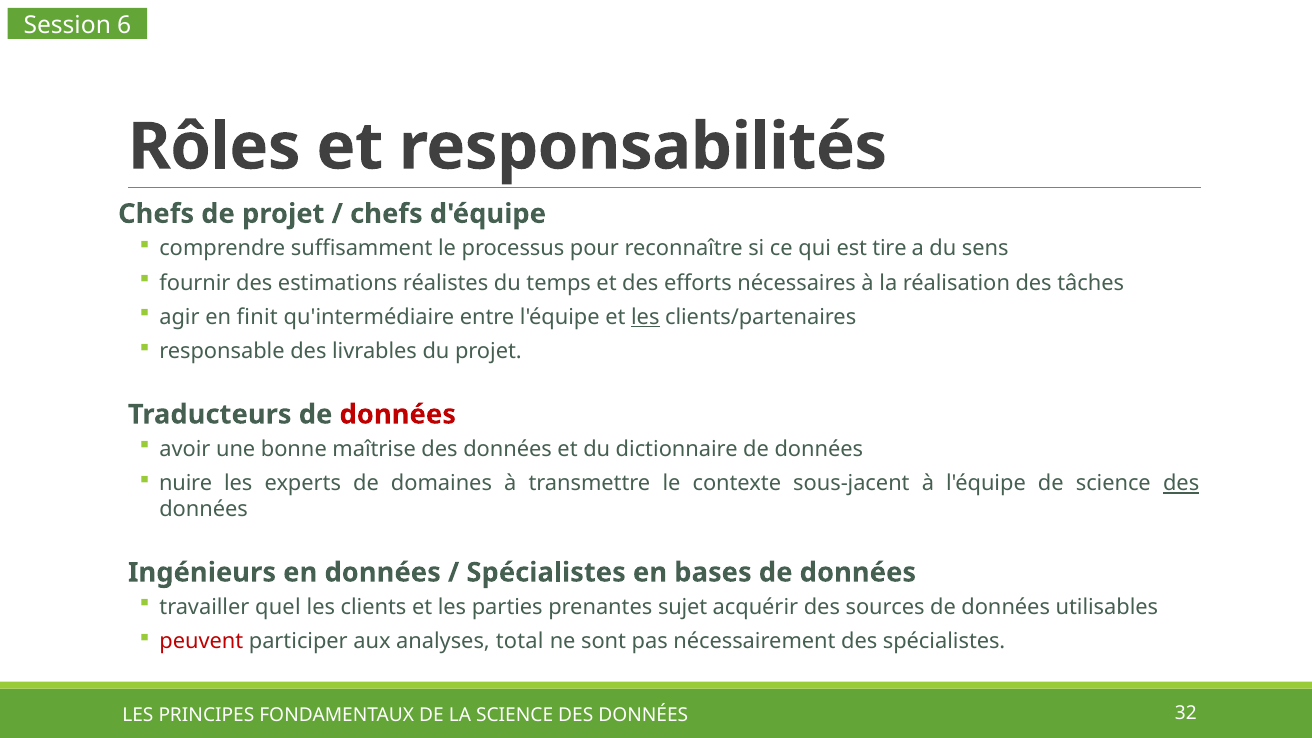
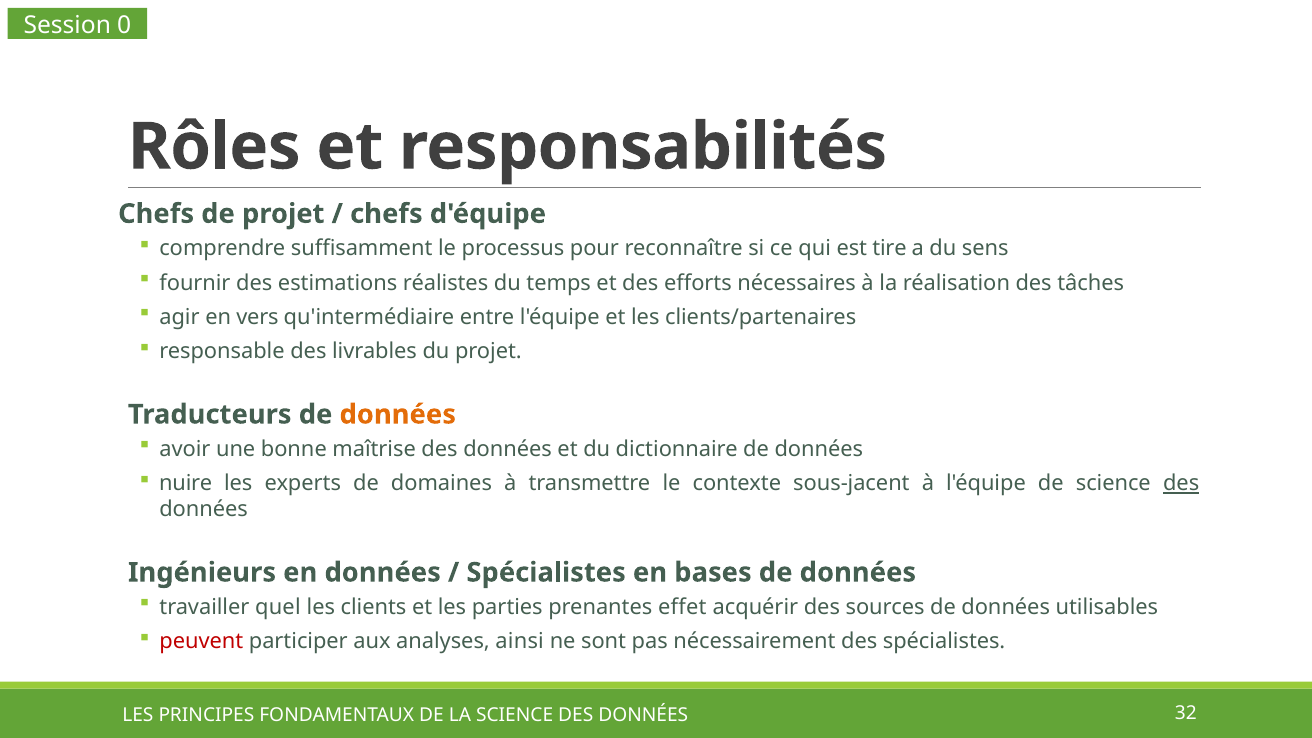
6: 6 -> 0 (124, 26)
finit: finit -> vers (257, 317)
les underline: present -> none (645, 317)
données colour: red -> orange (398, 414)
sujet: sujet -> effet (682, 607)
total: total -> ainsi (520, 642)
